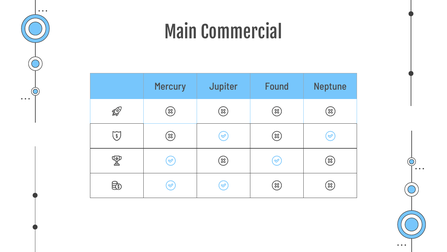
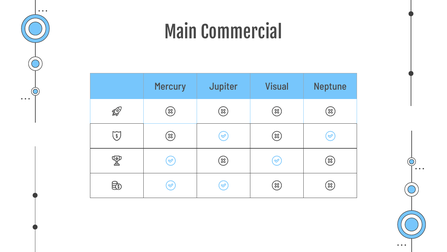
Found: Found -> Visual (277, 86)
